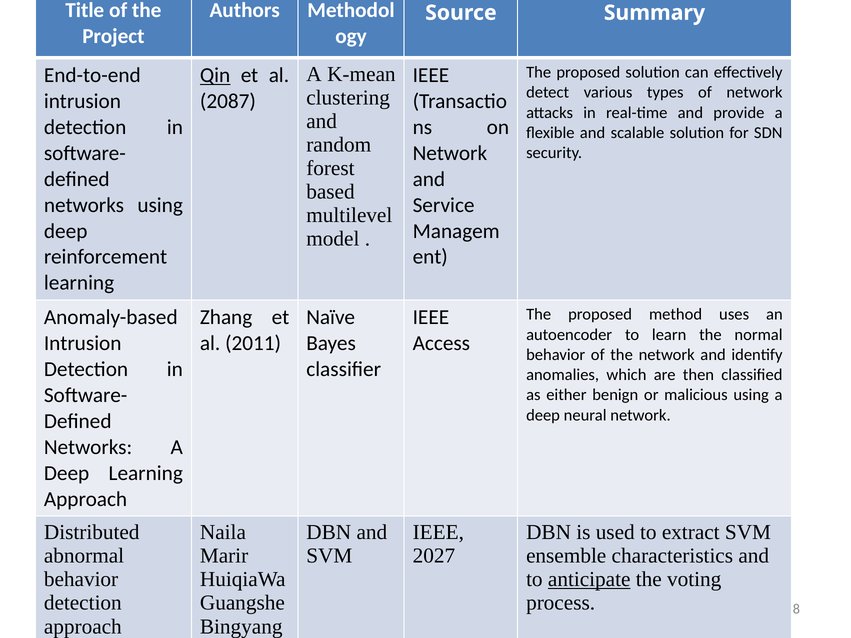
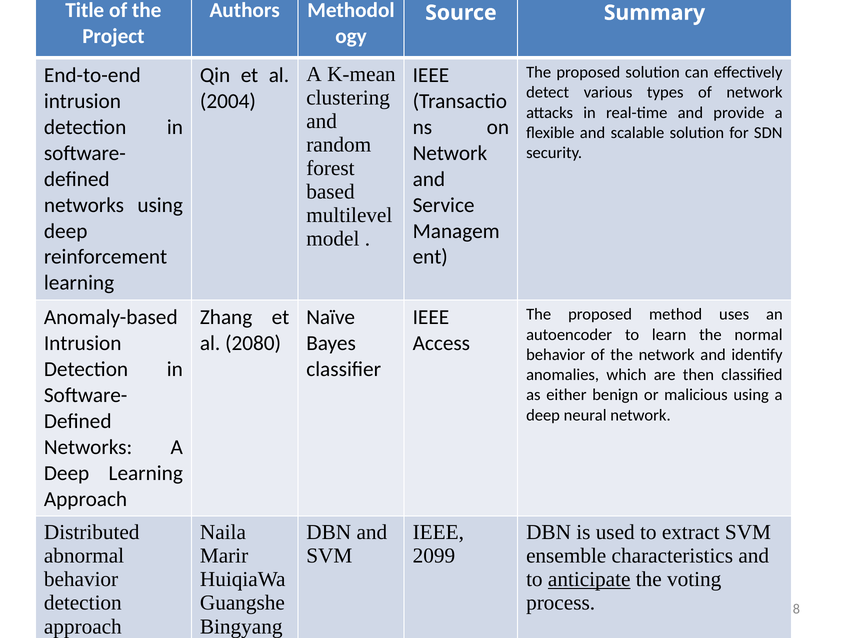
Qin underline: present -> none (215, 75)
2087: 2087 -> 2004 (228, 101)
2011: 2011 -> 2080 (253, 343)
2027: 2027 -> 2099 (434, 556)
